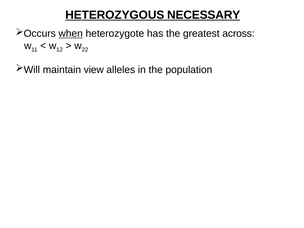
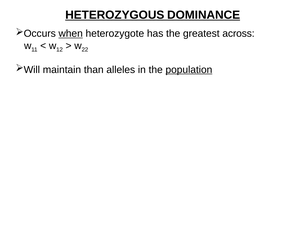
NECESSARY: NECESSARY -> DOMINANCE (204, 15)
view: view -> than (94, 70)
population underline: none -> present (189, 70)
